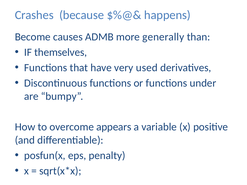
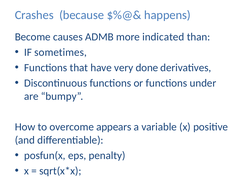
generally: generally -> indicated (163, 37)
themselves: themselves -> sometimes (61, 52)
used: used -> done (147, 68)
